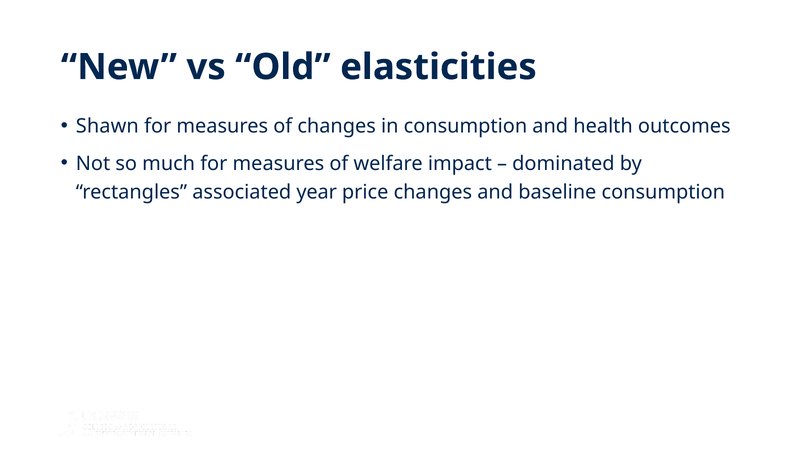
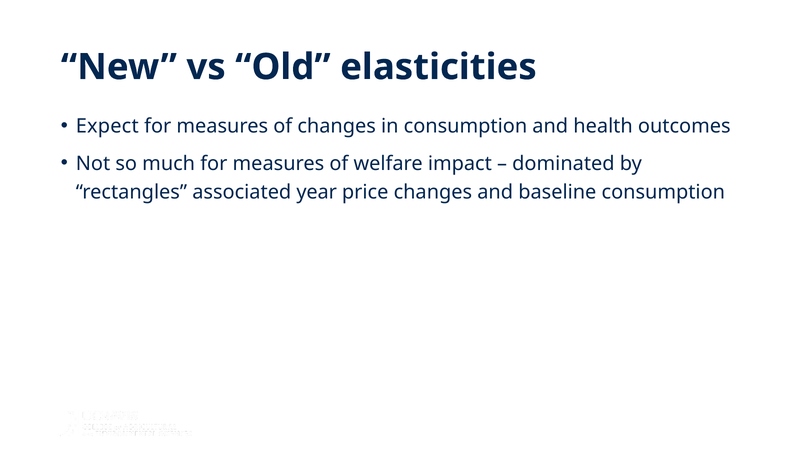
Shawn: Shawn -> Expect (107, 126)
